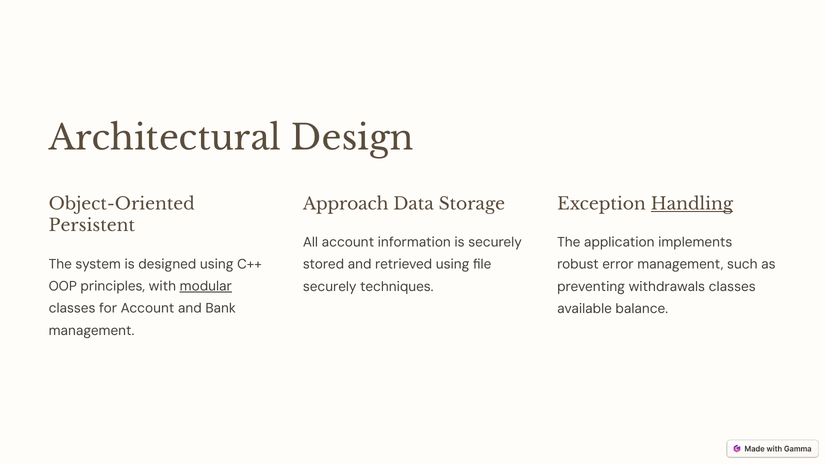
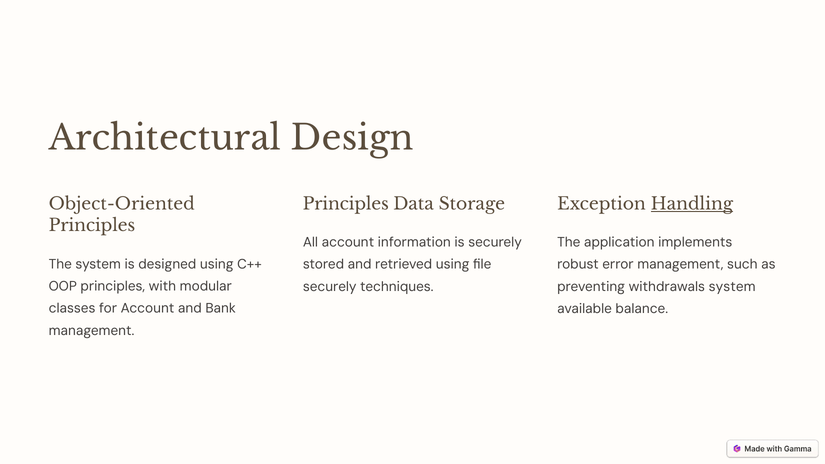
Approach: Approach -> Principles (346, 204)
Persistent: Persistent -> Principles (92, 226)
modular underline: present -> none (206, 286)
withdrawals classes: classes -> system (732, 287)
